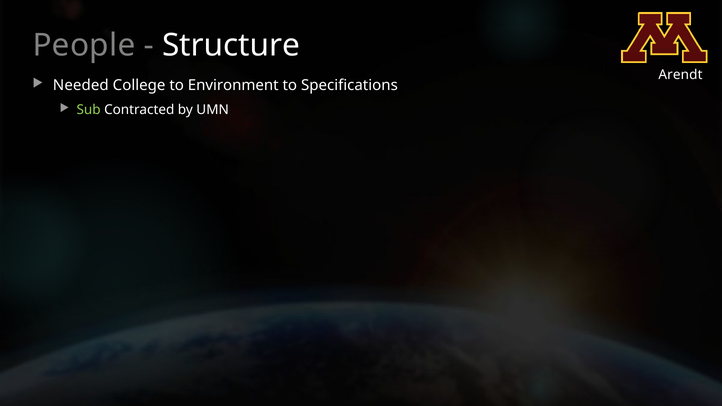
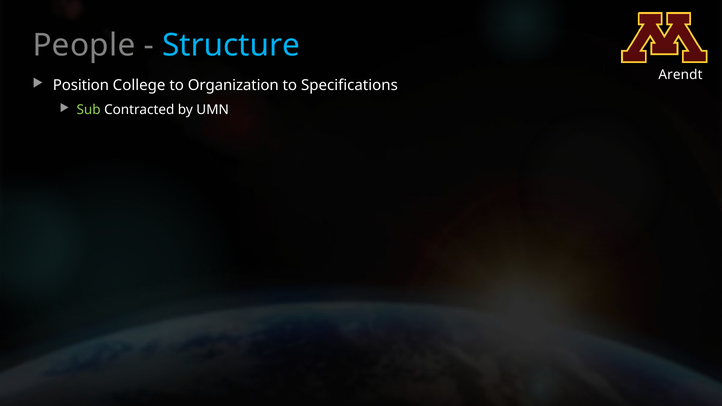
Structure colour: white -> light blue (231, 45)
Needed: Needed -> Position (81, 85)
Environment: Environment -> Organization (233, 85)
